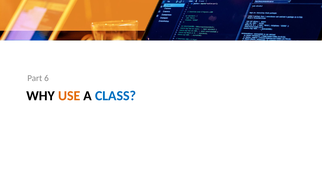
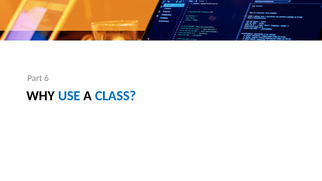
USE colour: orange -> blue (69, 96)
